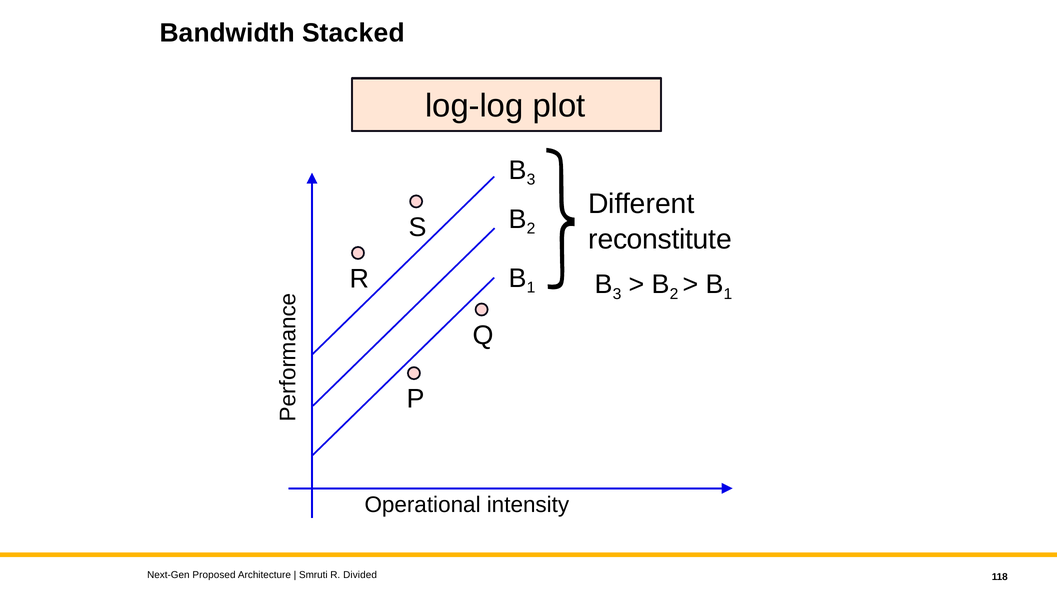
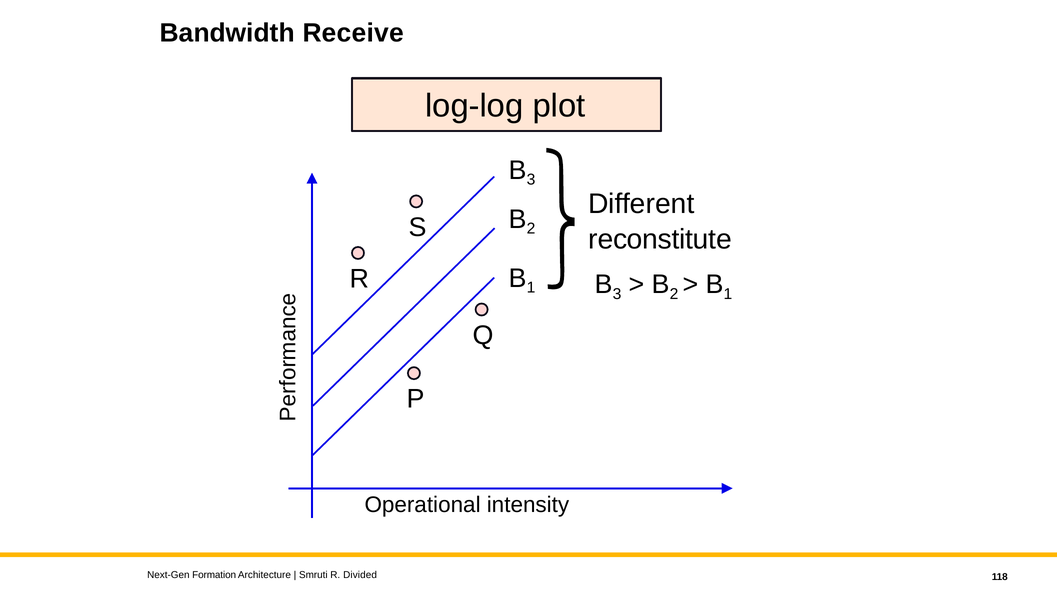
Stacked: Stacked -> Receive (353, 33)
Proposed: Proposed -> Formation (214, 575)
